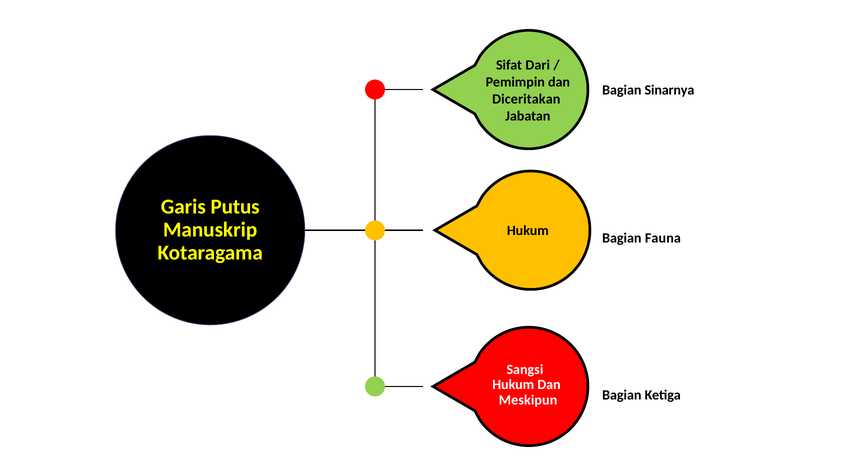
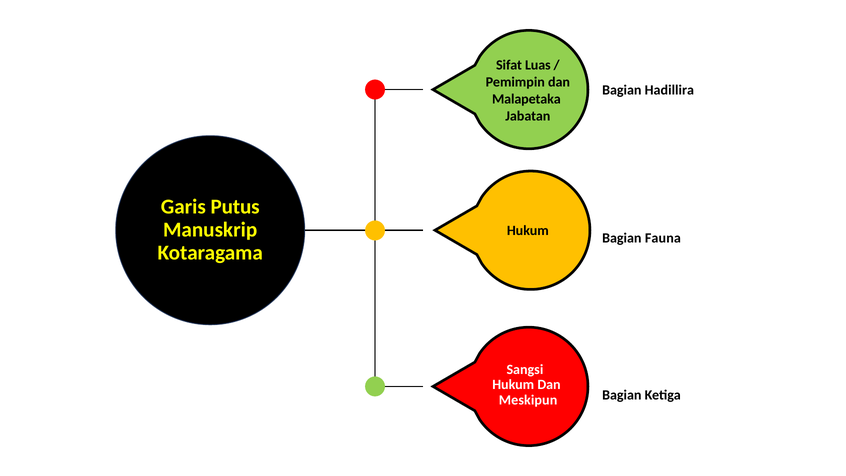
Dari: Dari -> Luas (538, 65)
Sinarnya: Sinarnya -> Hadillira (669, 90)
Diceritakan: Diceritakan -> Malapetaka (526, 99)
